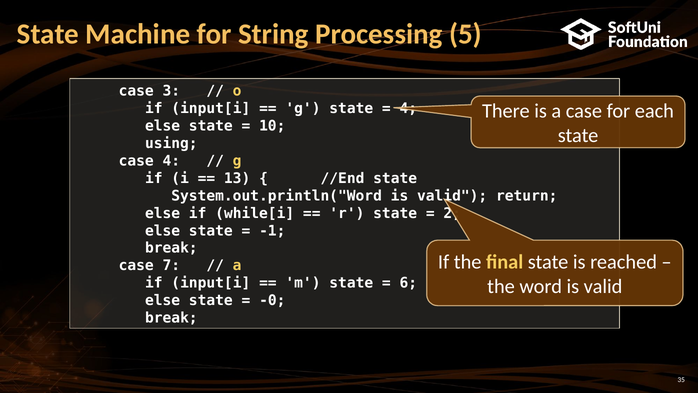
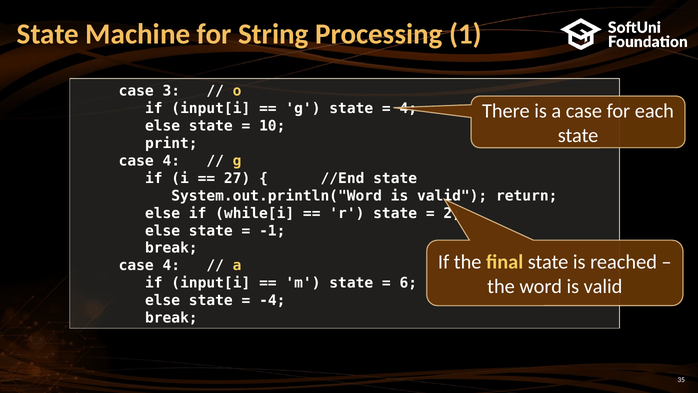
5: 5 -> 1 (466, 34)
using: using -> print (171, 143)
13: 13 -> 27 (237, 178)
7: 7 -> 4 (171, 265)
-0: -0 -> -4 (272, 300)
